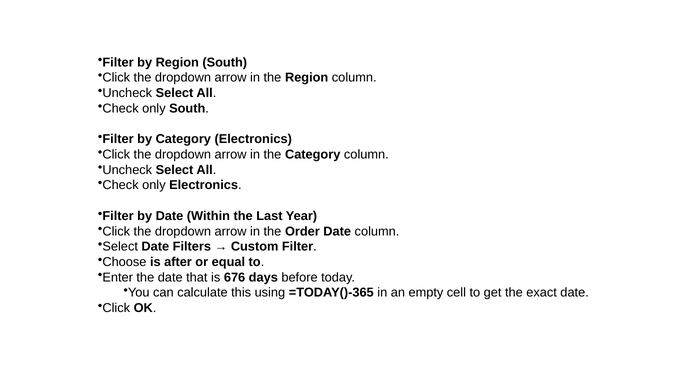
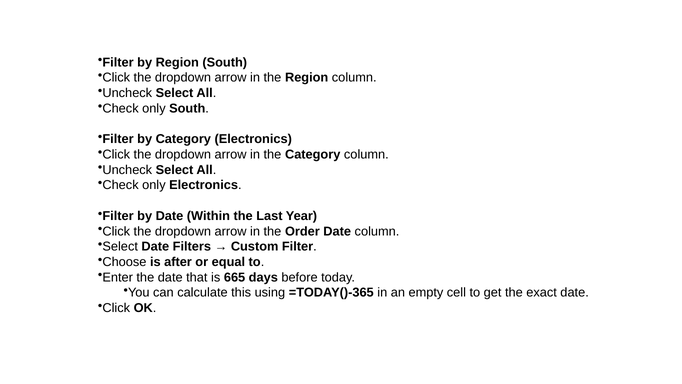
676: 676 -> 665 (235, 277)
